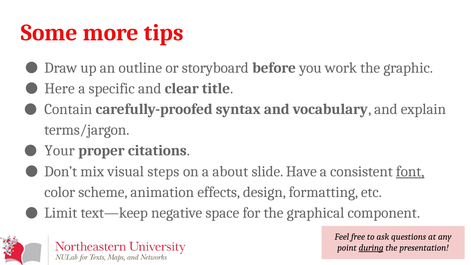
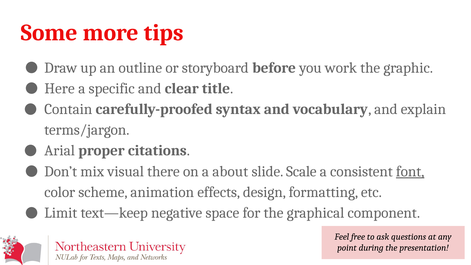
Your: Your -> Arial (60, 151)
steps: steps -> there (163, 171)
Have: Have -> Scale (301, 171)
during underline: present -> none (371, 248)
